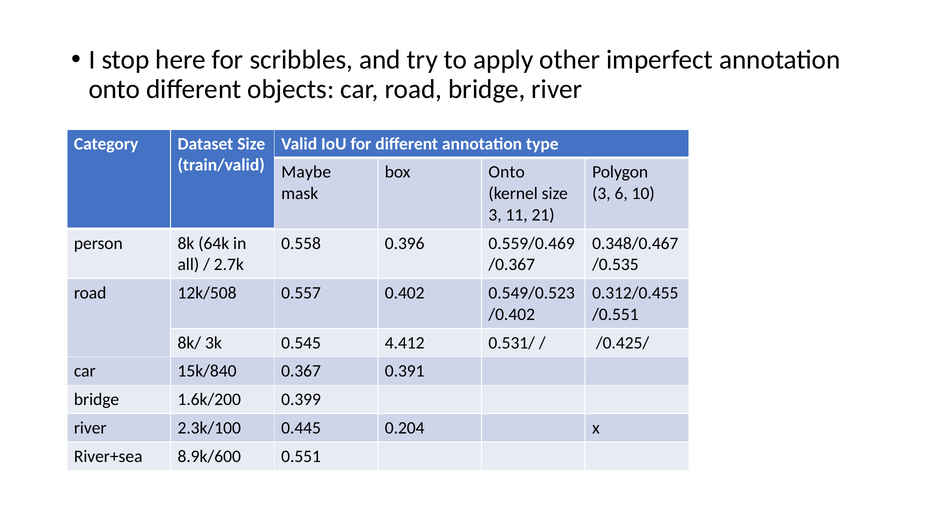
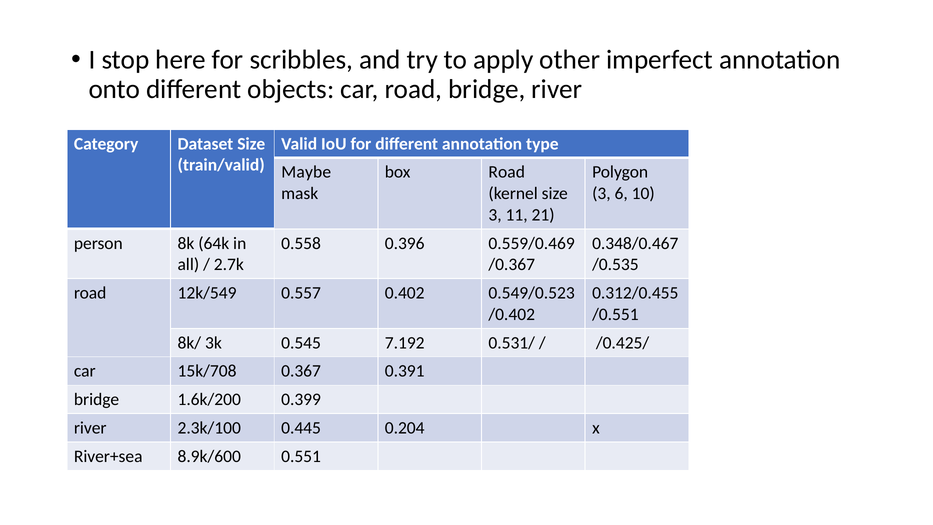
box Onto: Onto -> Road (507, 172)
12k/508: 12k/508 -> 12k/549 (207, 293)
4.412: 4.412 -> 7.192 (405, 343)
15k/840: 15k/840 -> 15k/708 (207, 371)
